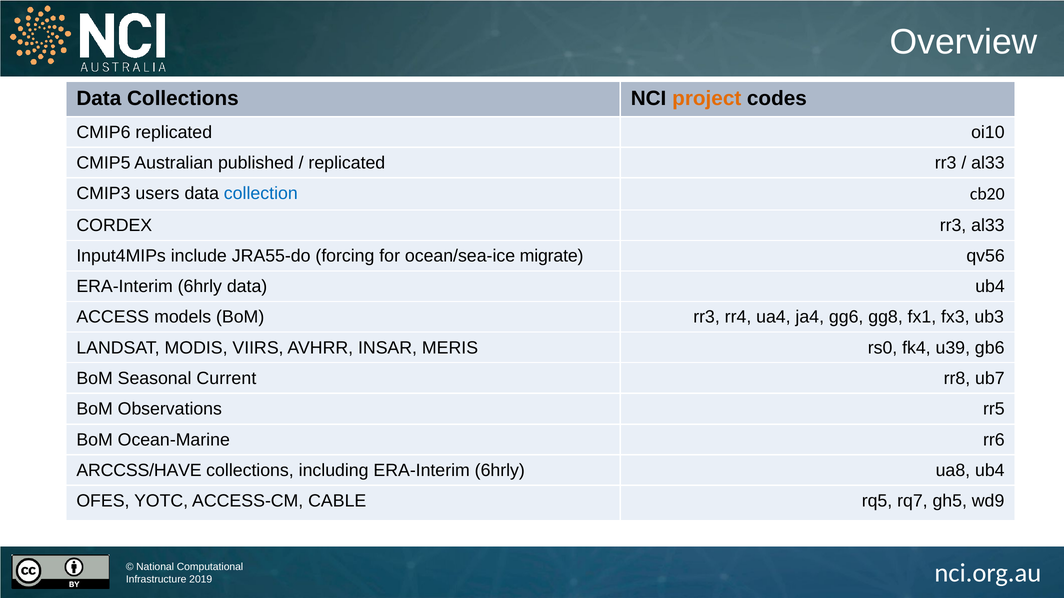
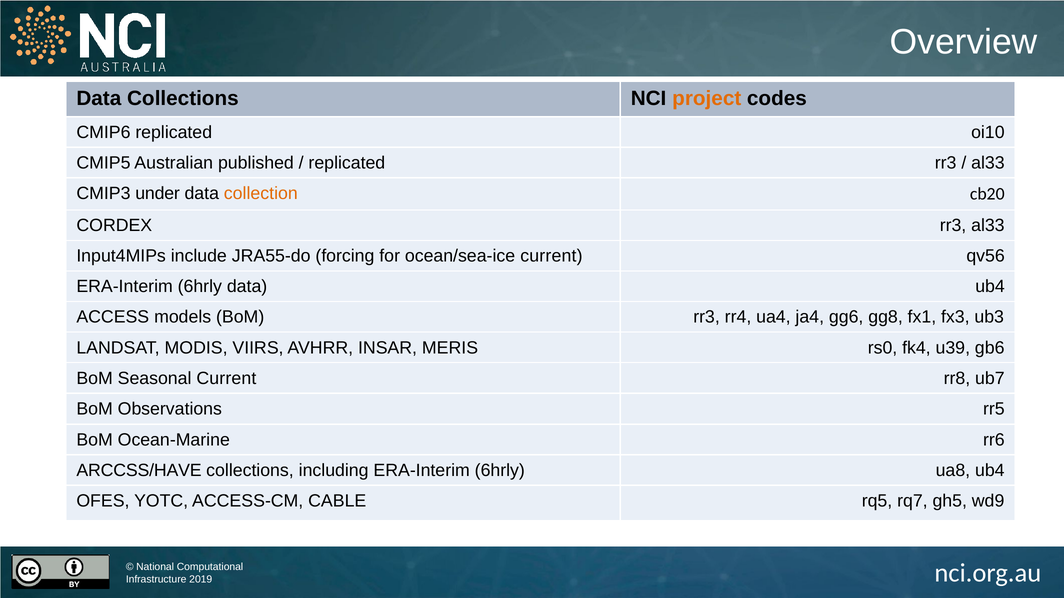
users: users -> under (158, 193)
collection colour: blue -> orange (261, 193)
ocean/sea-ice migrate: migrate -> current (551, 256)
